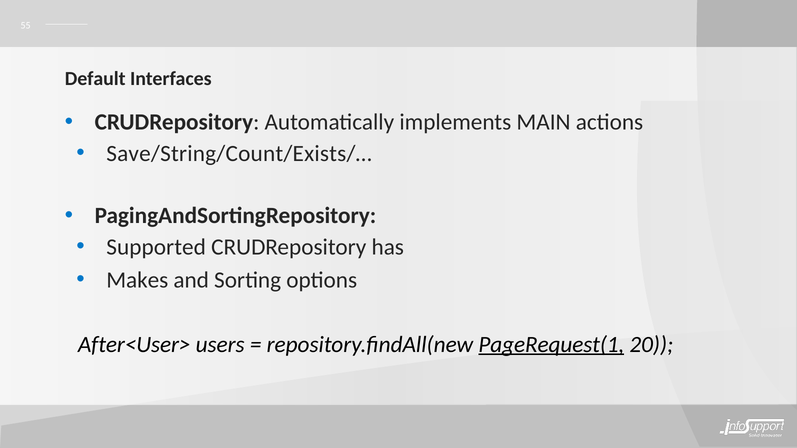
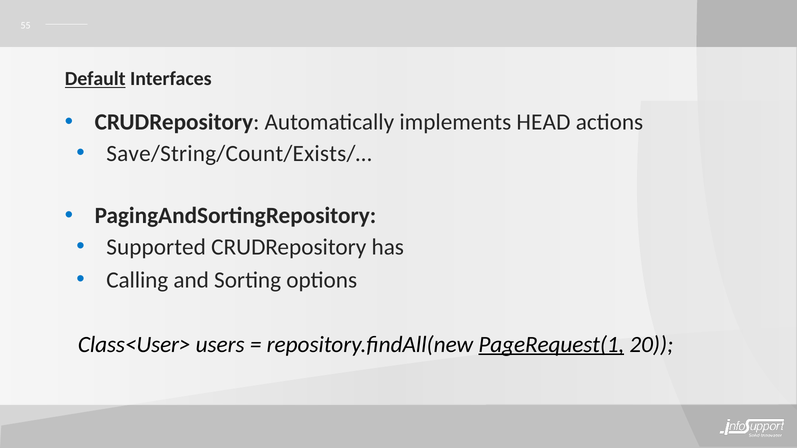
Default underline: none -> present (95, 79)
MAIN: MAIN -> HEAD (543, 122)
Makes: Makes -> Calling (137, 280)
After<User>: After<User> -> Class<User> (134, 345)
